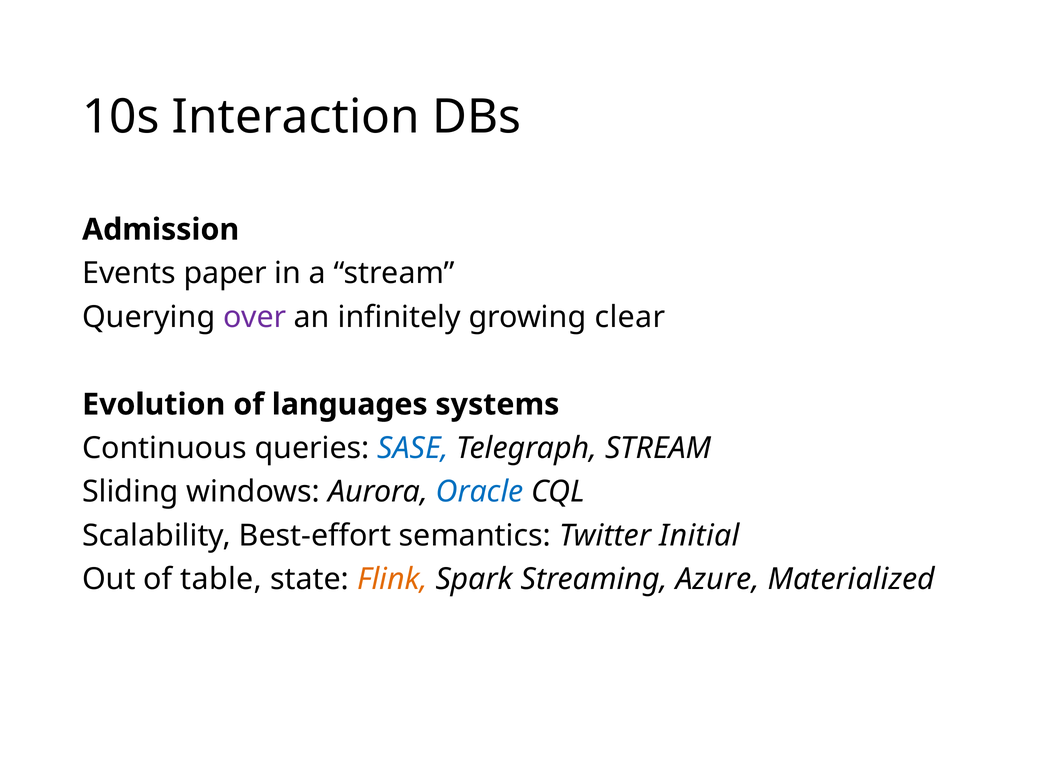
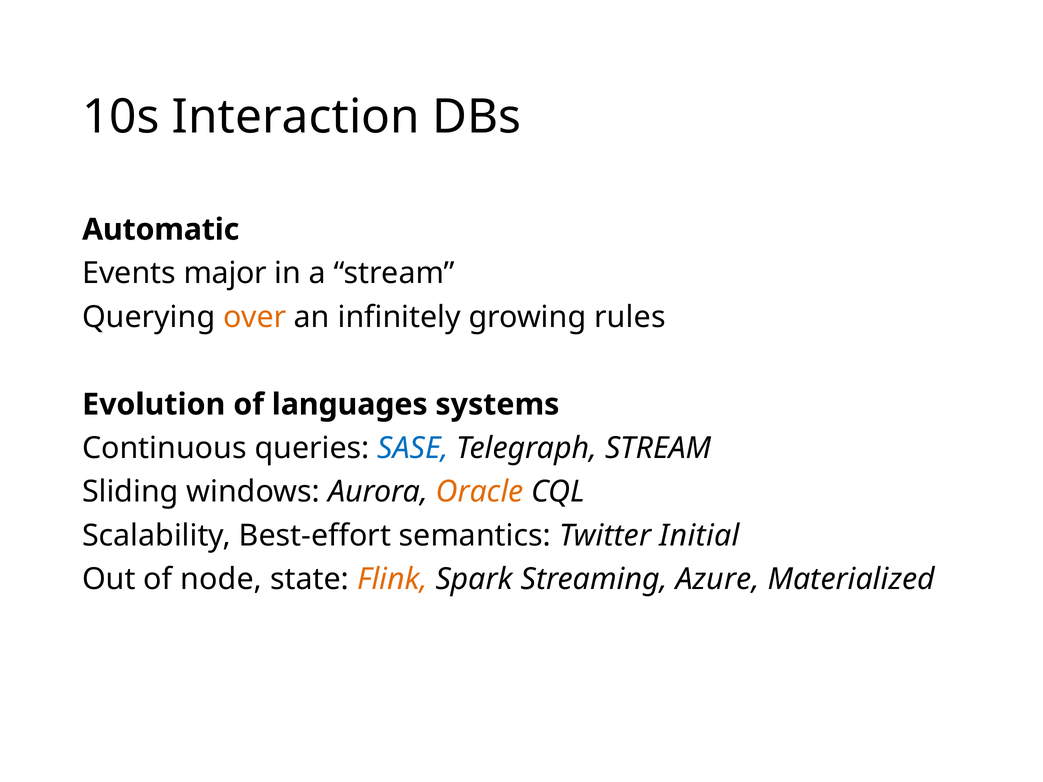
Admission: Admission -> Automatic (161, 230)
paper: paper -> major (225, 273)
over colour: purple -> orange (255, 317)
clear: clear -> rules (630, 317)
Oracle colour: blue -> orange (480, 492)
table: table -> node (221, 580)
